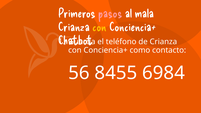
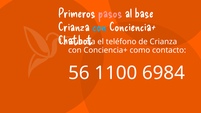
mala: mala -> base (144, 13)
con colour: yellow -> light blue (100, 27)
8455: 8455 -> 1100 (116, 73)
